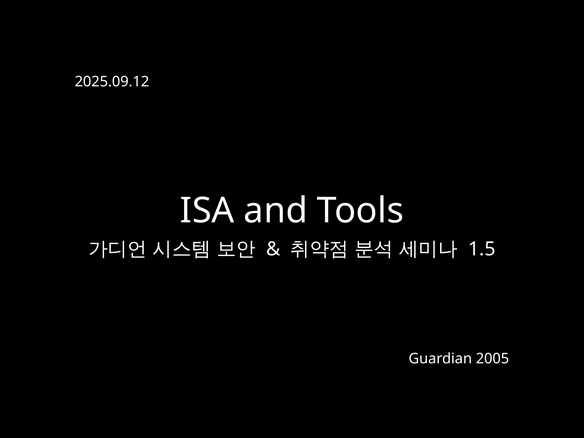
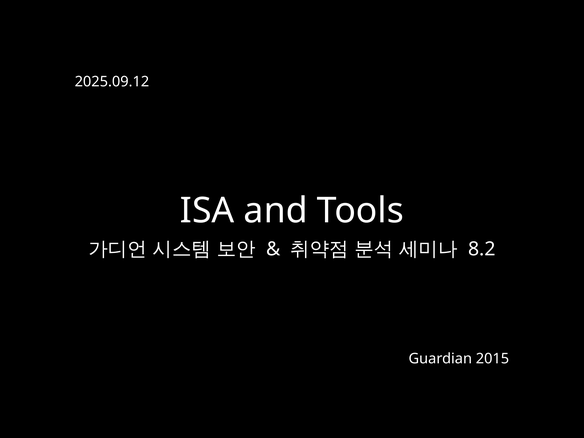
1.5: 1.5 -> 8.2 (482, 249)
2005: 2005 -> 2015 (492, 359)
